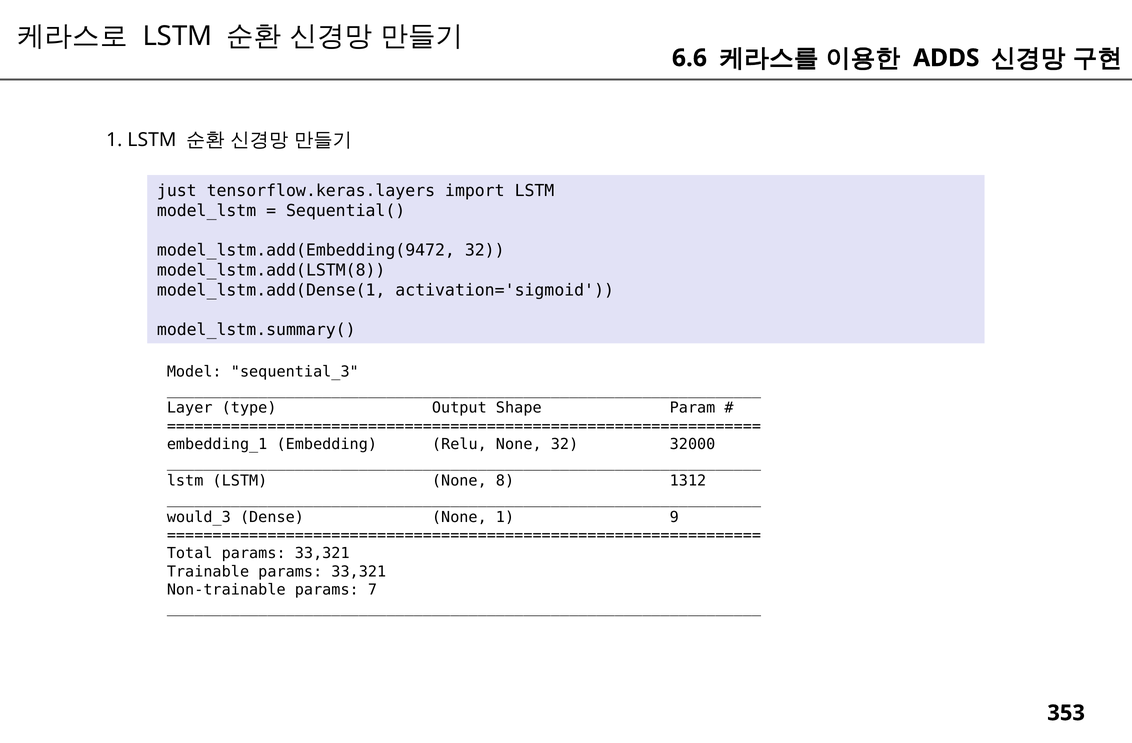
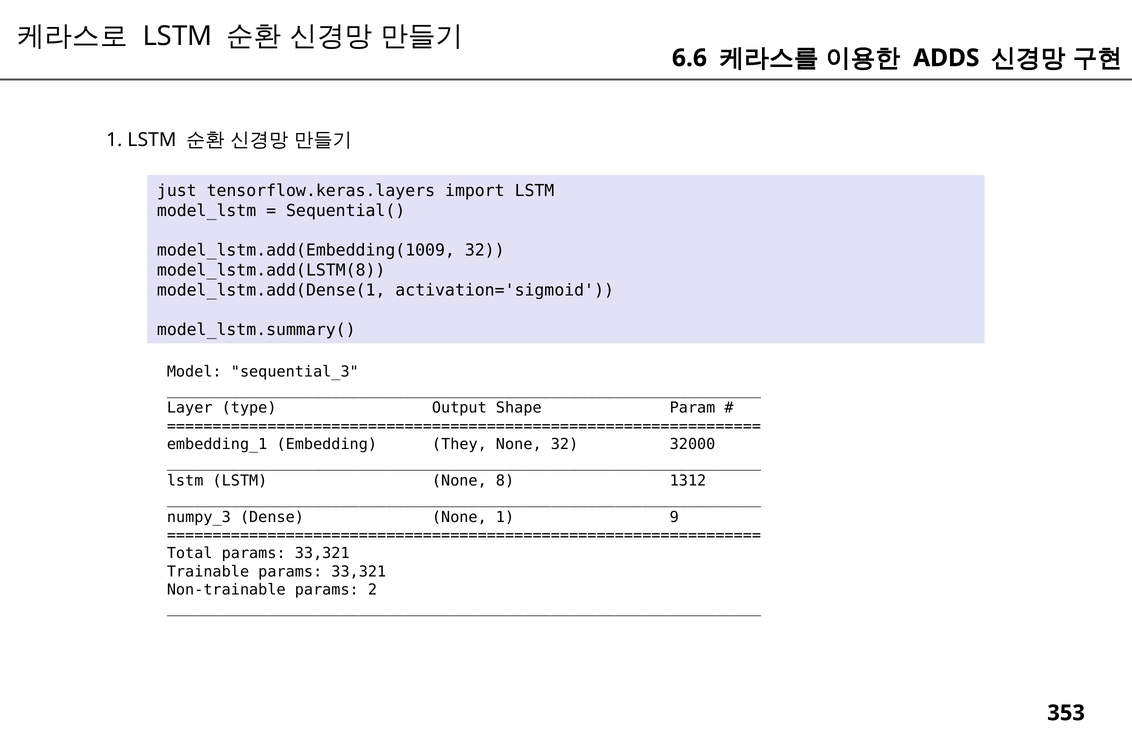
model_lstm.add(Embedding(9472: model_lstm.add(Embedding(9472 -> model_lstm.add(Embedding(1009 (306, 251)
Relu: Relu -> They (459, 445)
would_3: would_3 -> numpy_3 (199, 517)
7: 7 -> 2 (372, 590)
